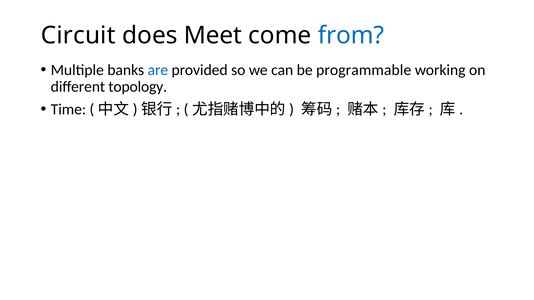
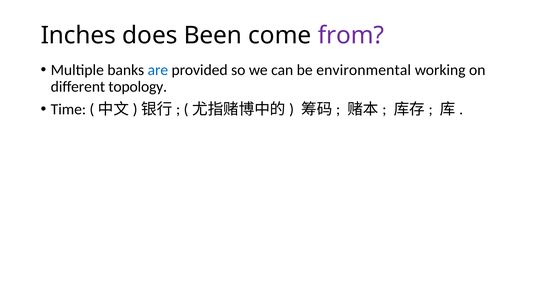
Circuit: Circuit -> Inches (78, 36)
Meet: Meet -> Been (213, 36)
from colour: blue -> purple (351, 36)
programmable: programmable -> environmental (364, 70)
